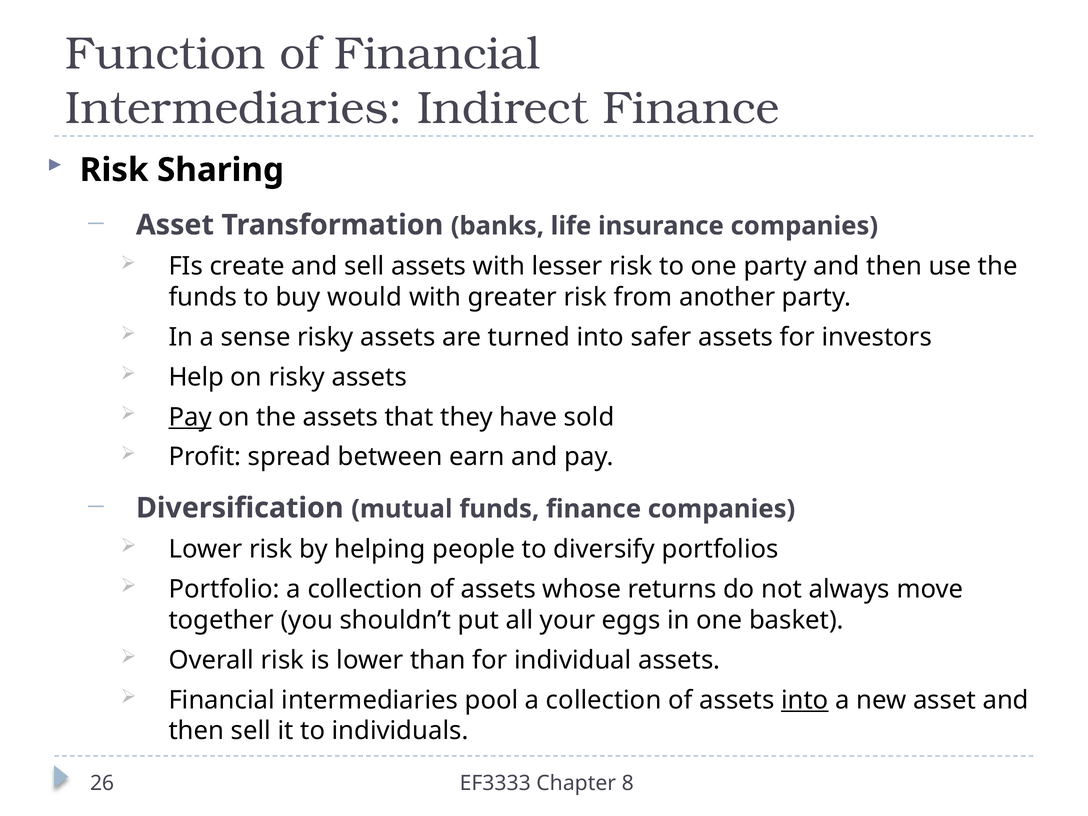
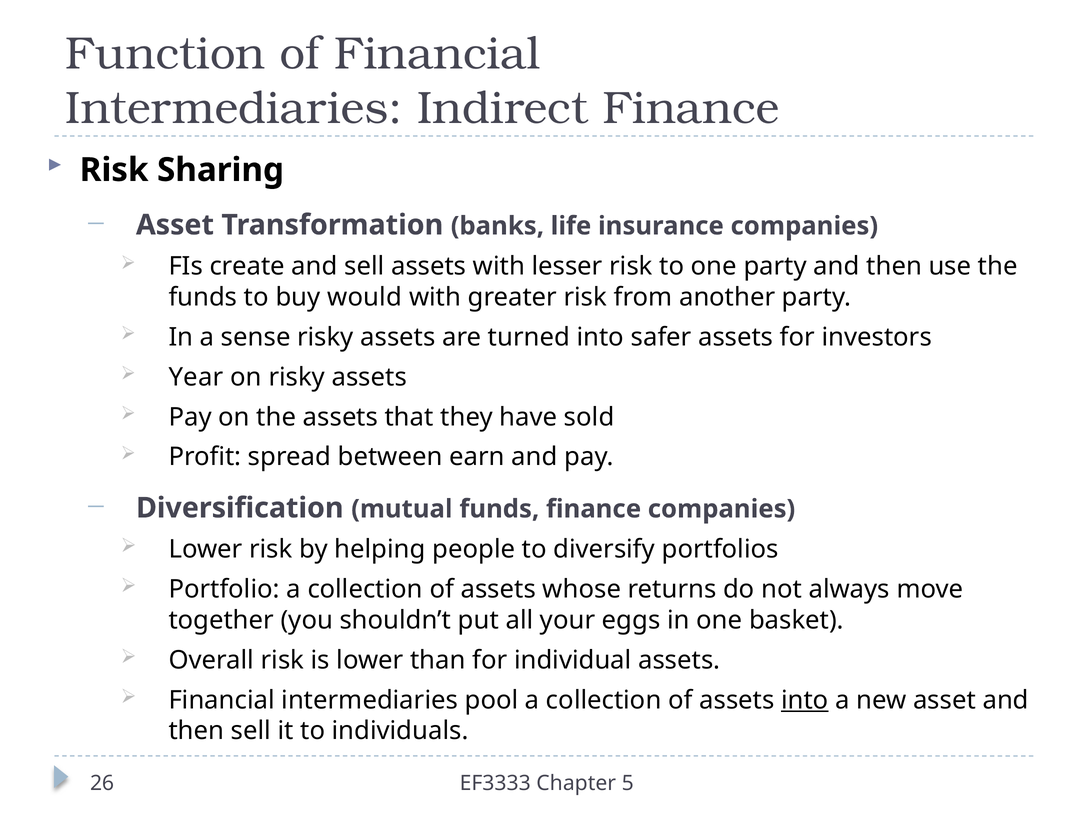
Help: Help -> Year (196, 377)
Pay underline: present -> none (190, 417)
8: 8 -> 5 (628, 783)
